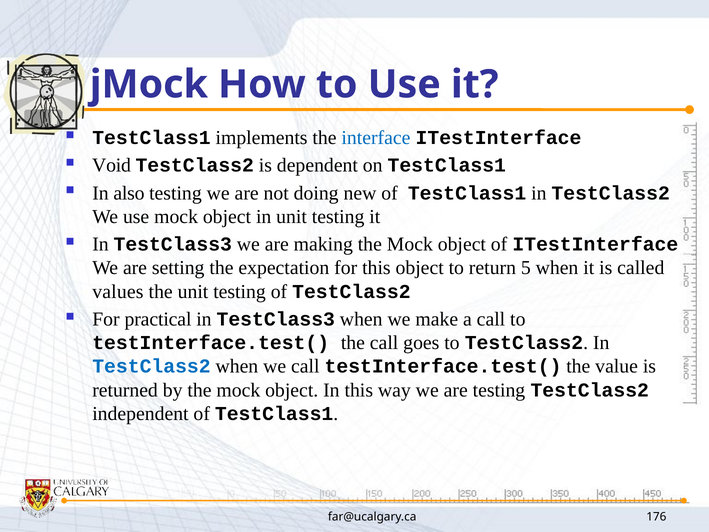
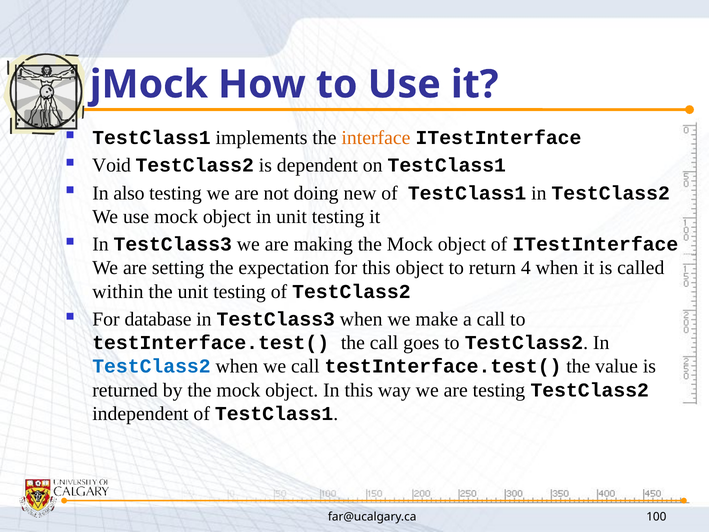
interface colour: blue -> orange (376, 138)
5: 5 -> 4 (526, 268)
values: values -> within (118, 291)
practical: practical -> database (158, 319)
176: 176 -> 100 (656, 517)
